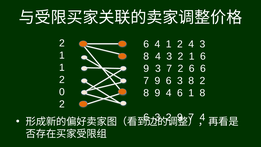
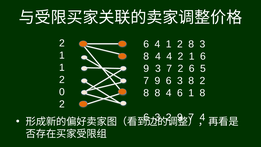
1 2 4: 4 -> 8 (191, 44)
8 4 3: 3 -> 4 (169, 56)
6 6: 6 -> 5 (203, 68)
8 9: 9 -> 8 (157, 93)
